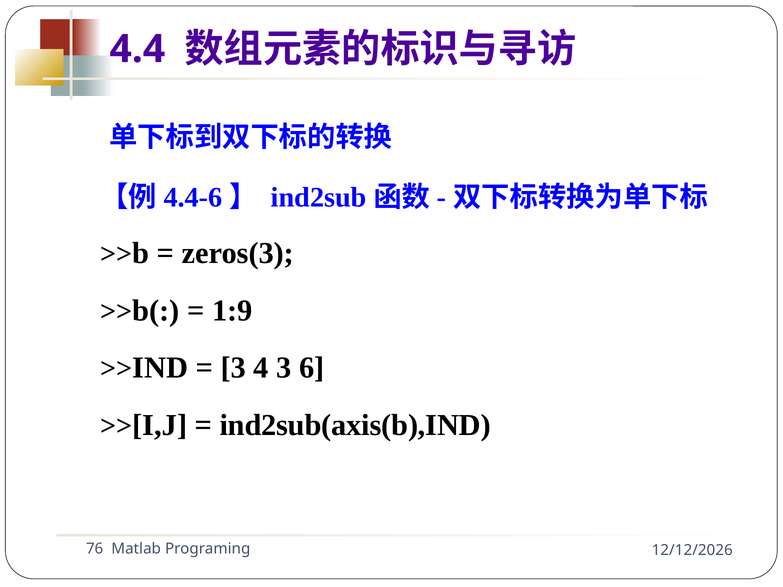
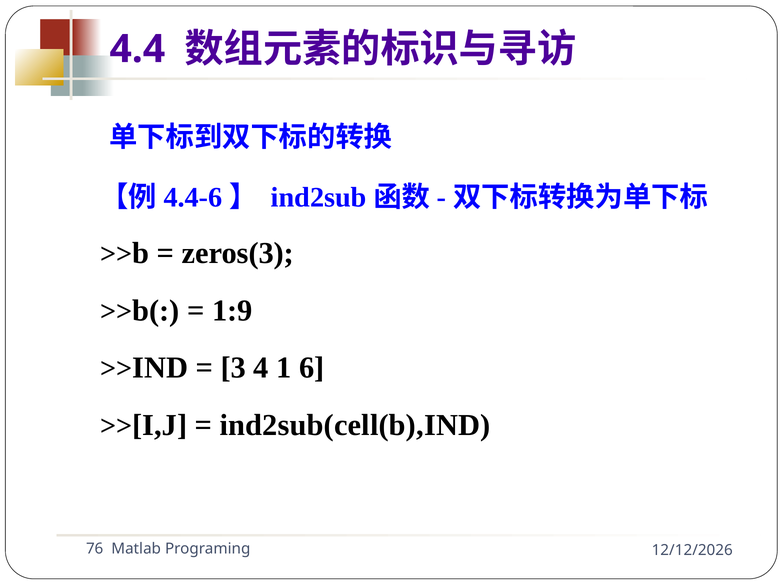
4 3: 3 -> 1 (284, 368)
ind2sub(axis(b),IND: ind2sub(axis(b),IND -> ind2sub(cell(b),IND (355, 425)
